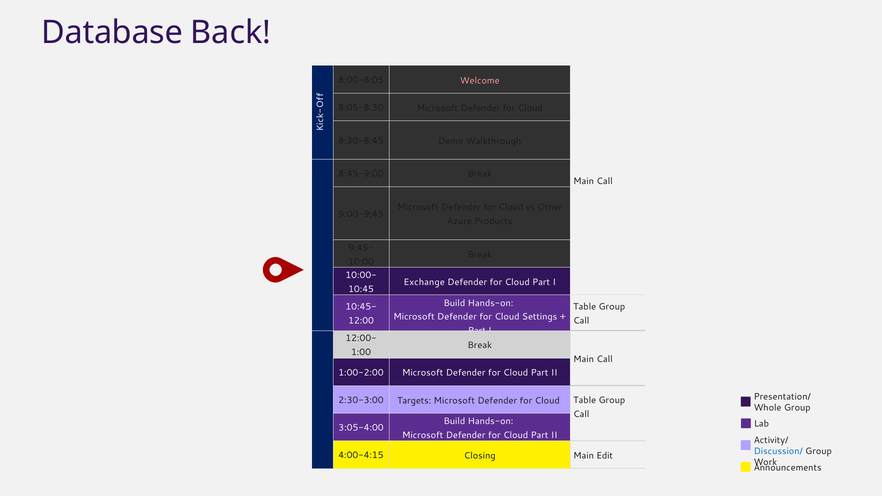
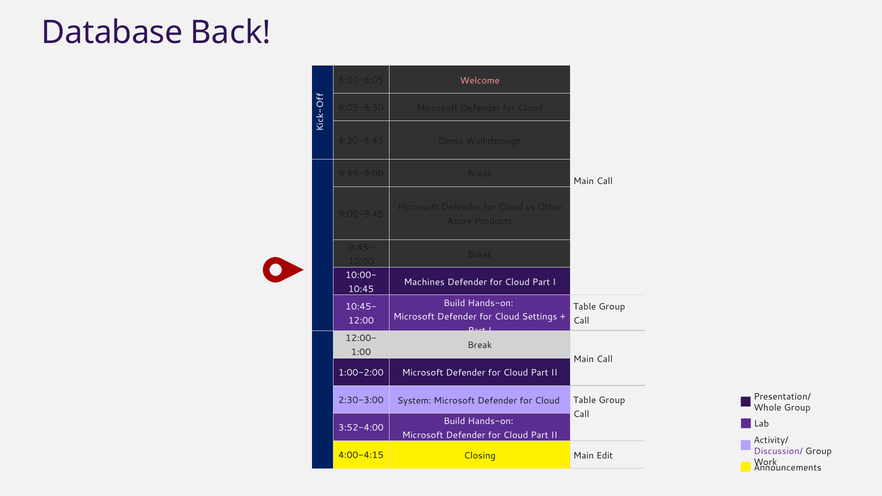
Exchange: Exchange -> Machines (424, 282)
Targets: Targets -> System (414, 401)
3:05-4:00: 3:05-4:00 -> 3:52-4:00 (361, 428)
Discussion/ colour: blue -> purple (778, 451)
